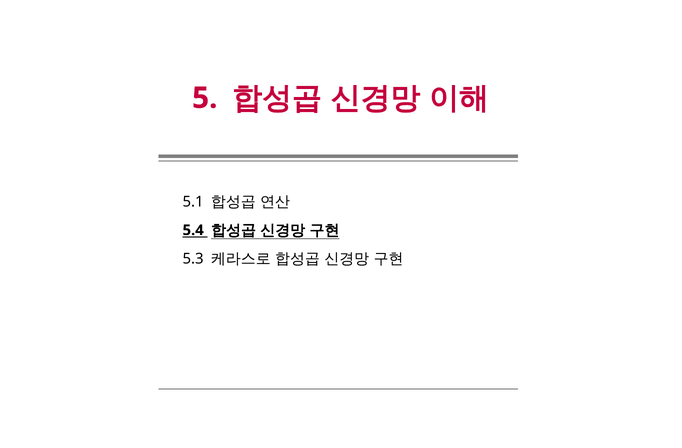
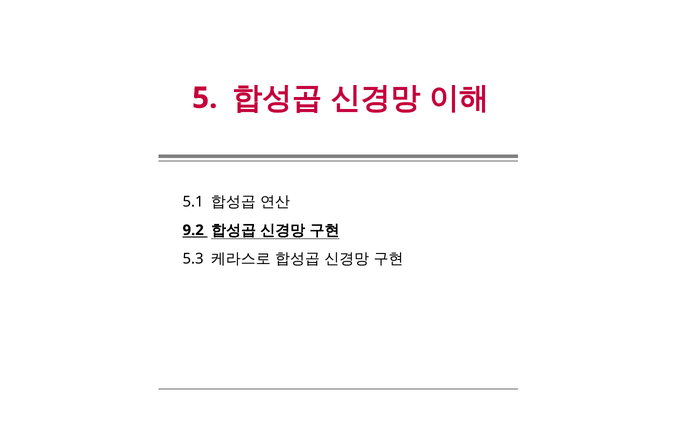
5.4: 5.4 -> 9.2 (193, 230)
